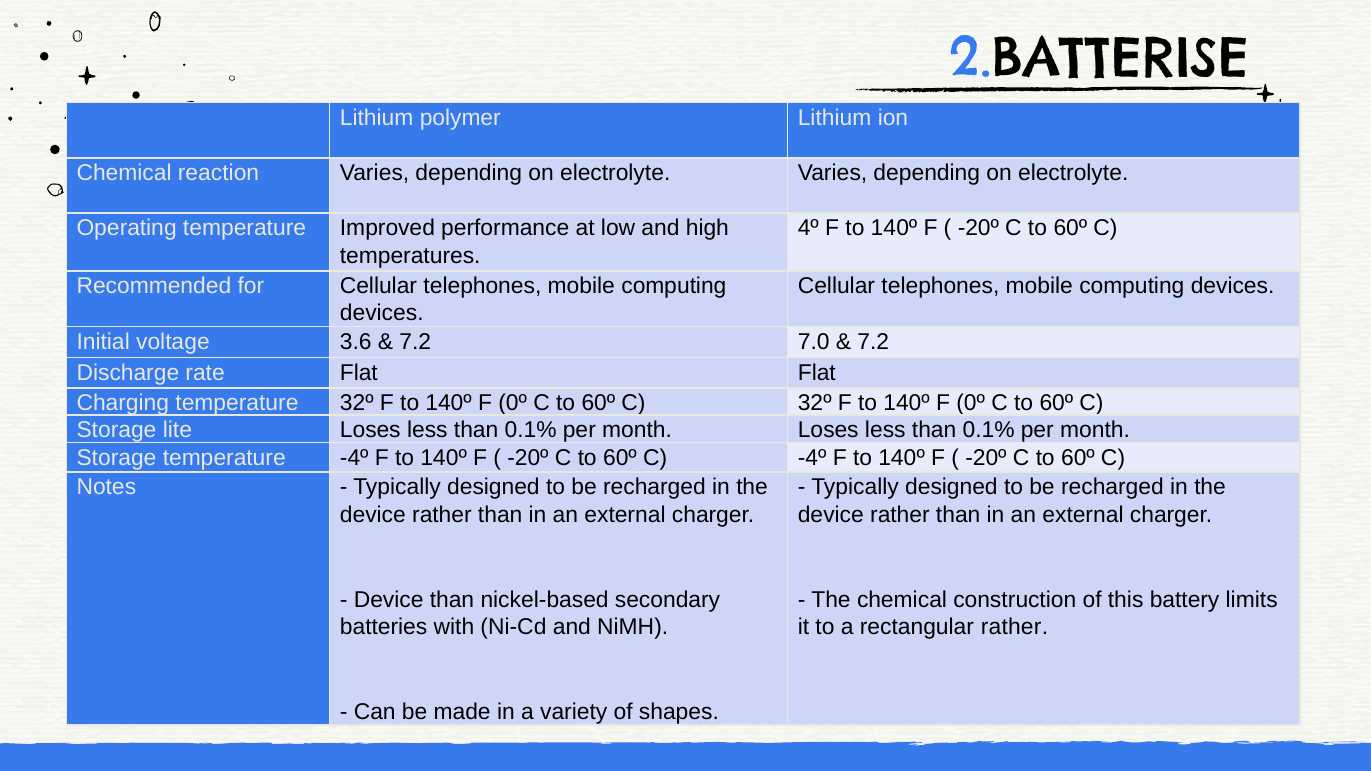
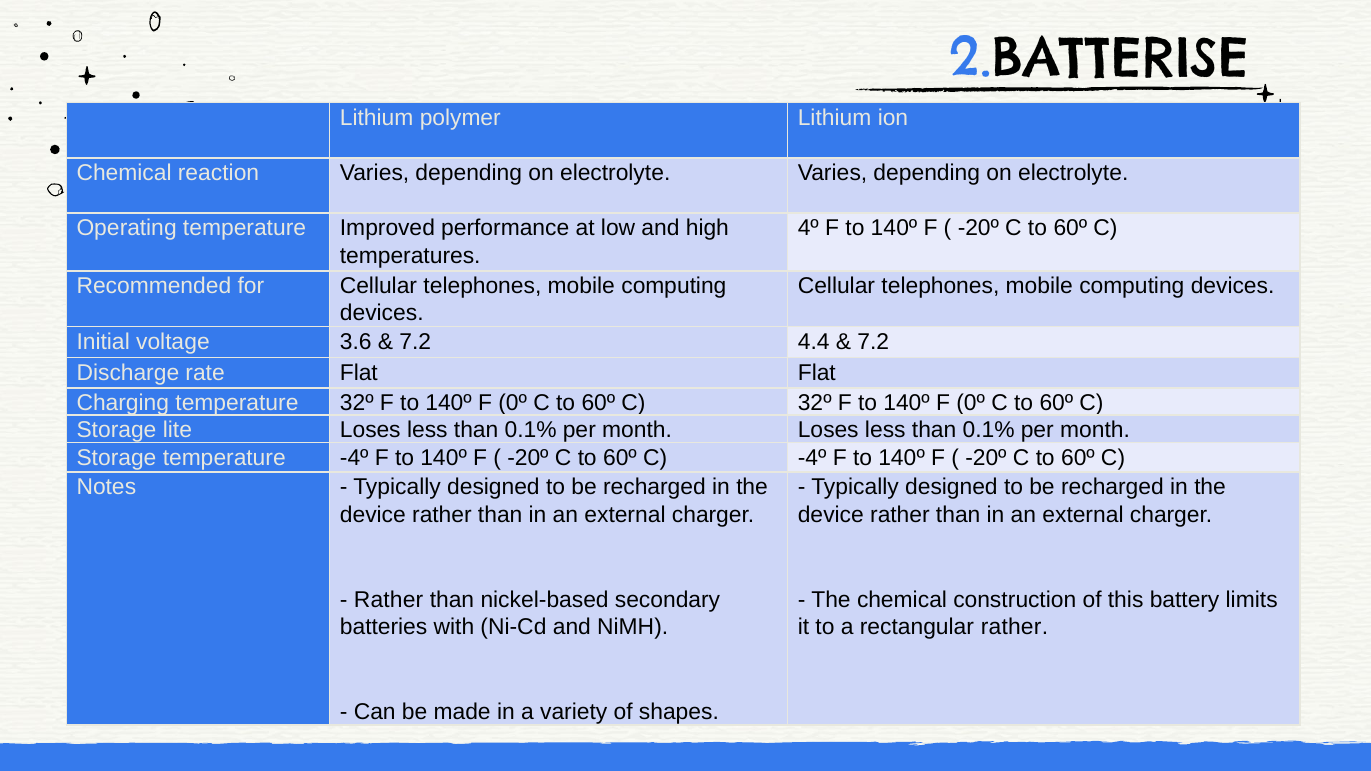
7.0: 7.0 -> 4.4 (814, 342)
Device: Device -> Rather (389, 600)
